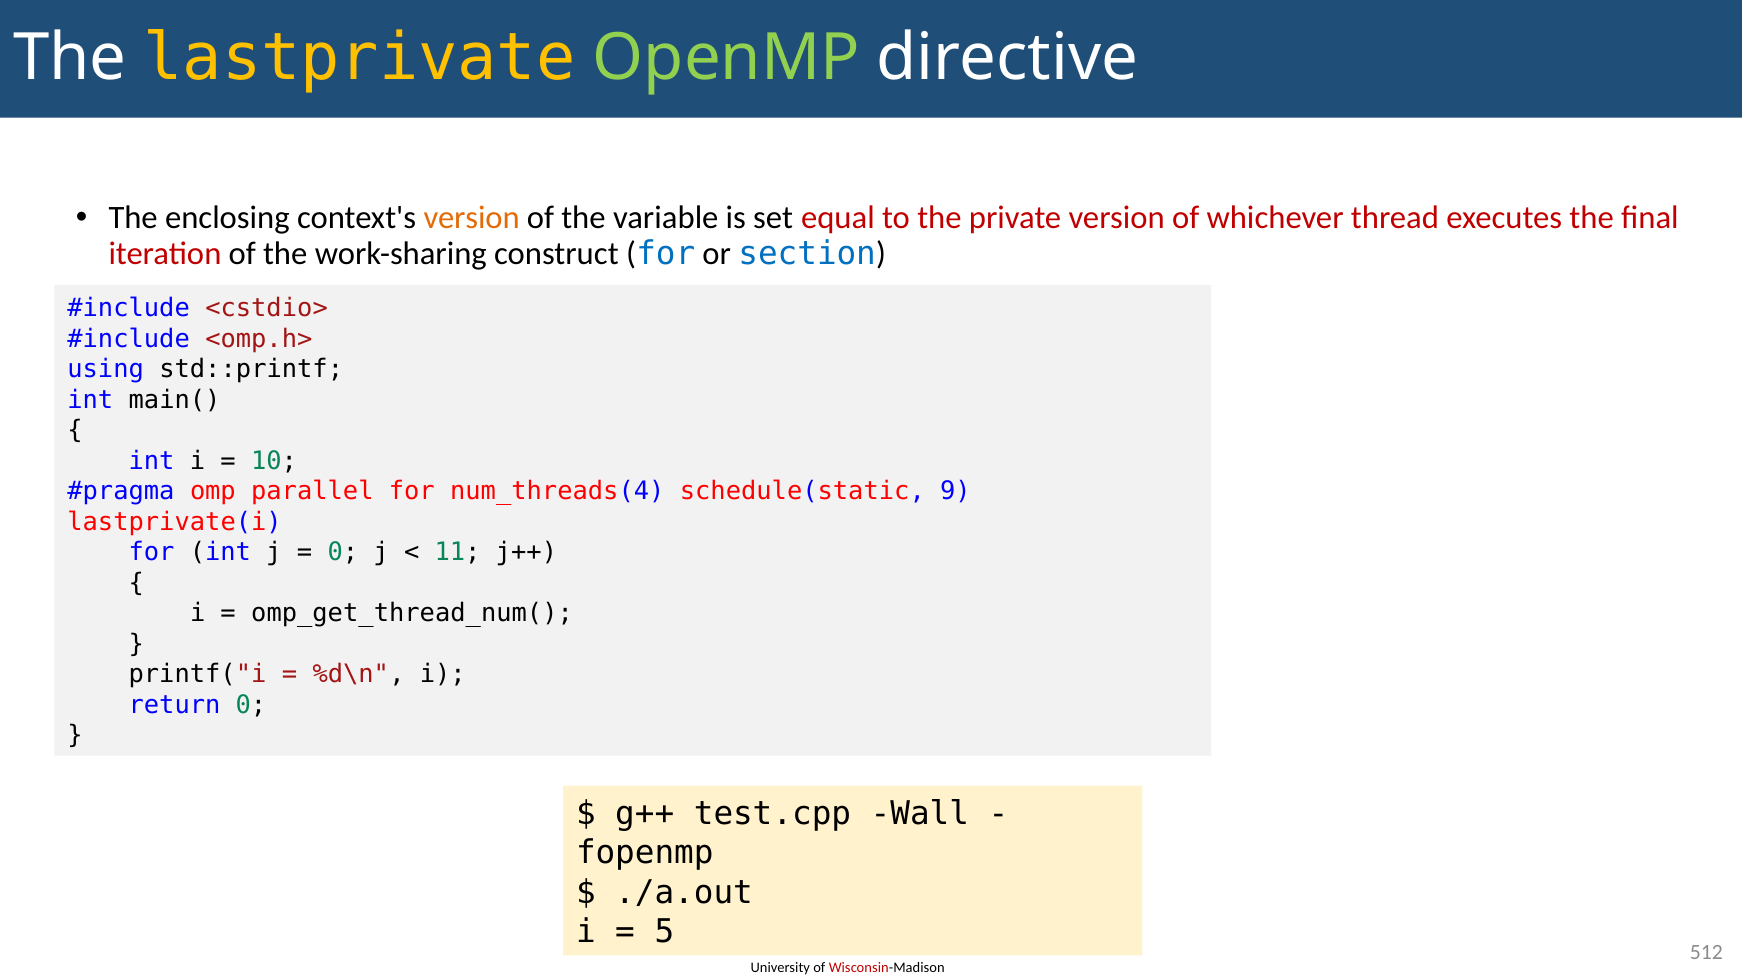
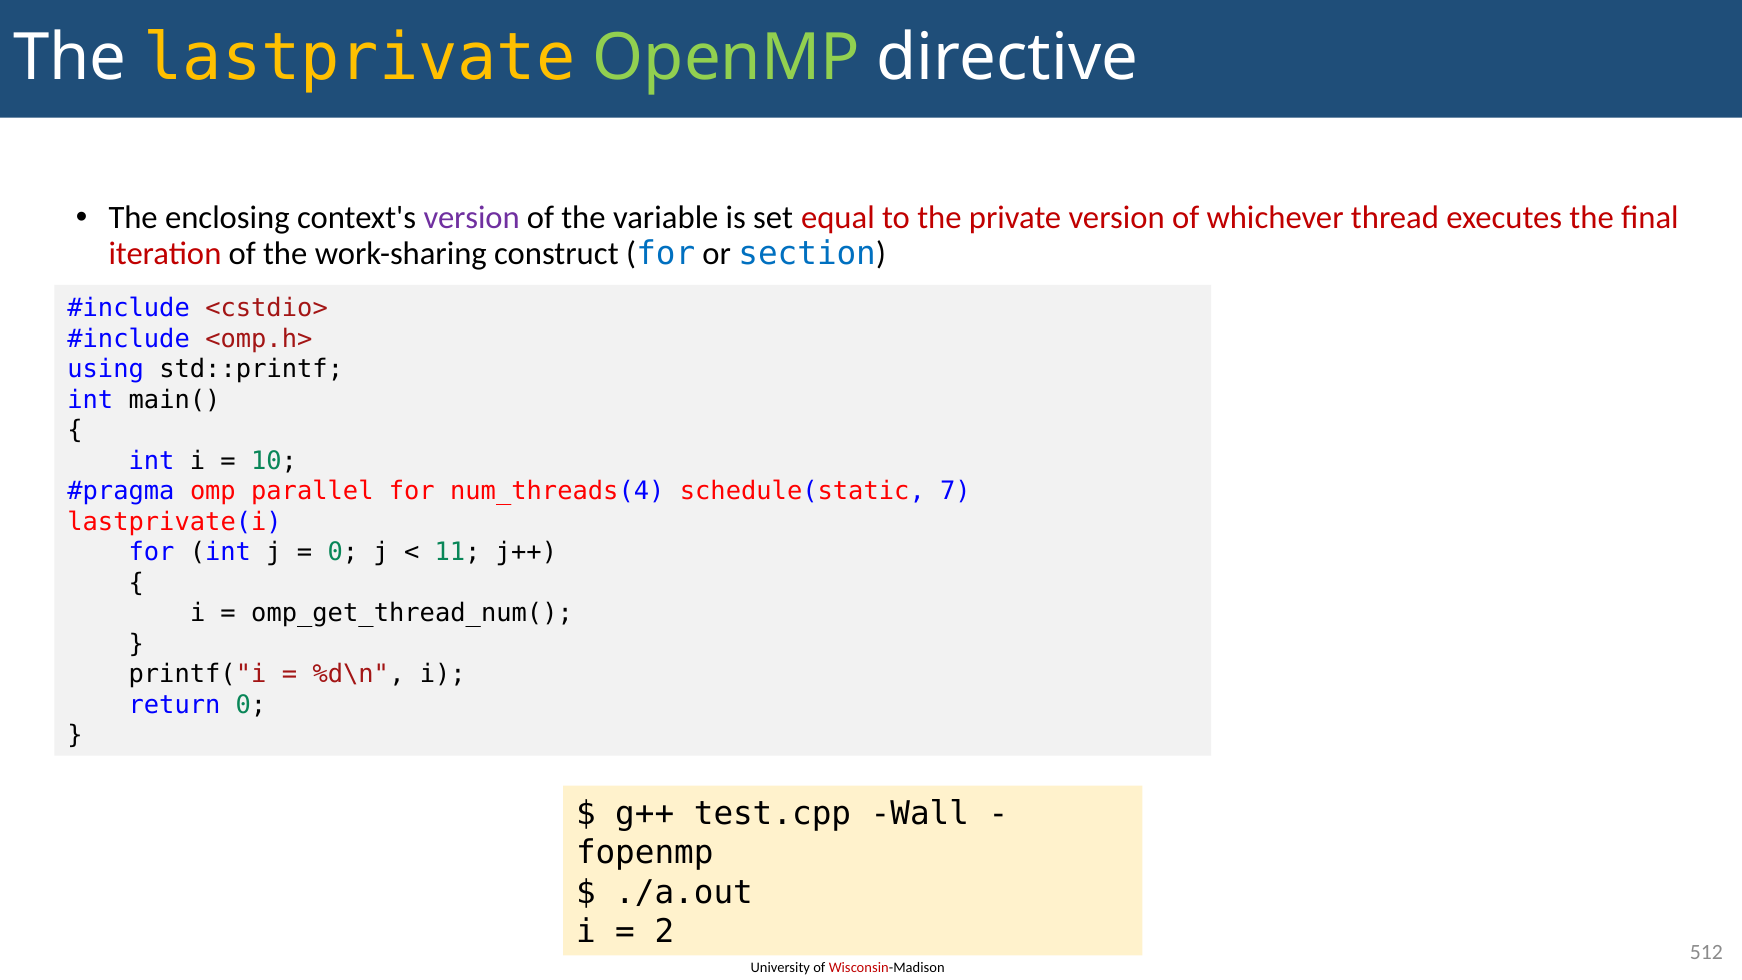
version colour: orange -> purple (472, 218)
9: 9 -> 7 (955, 491)
5: 5 -> 2 (664, 931)
